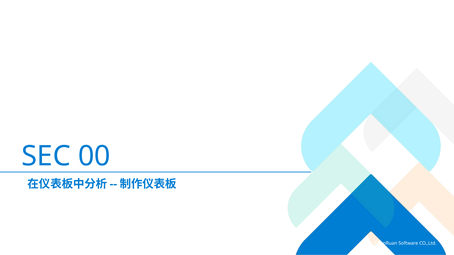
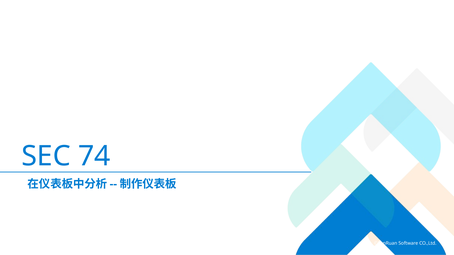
00: 00 -> 74 (94, 157)
